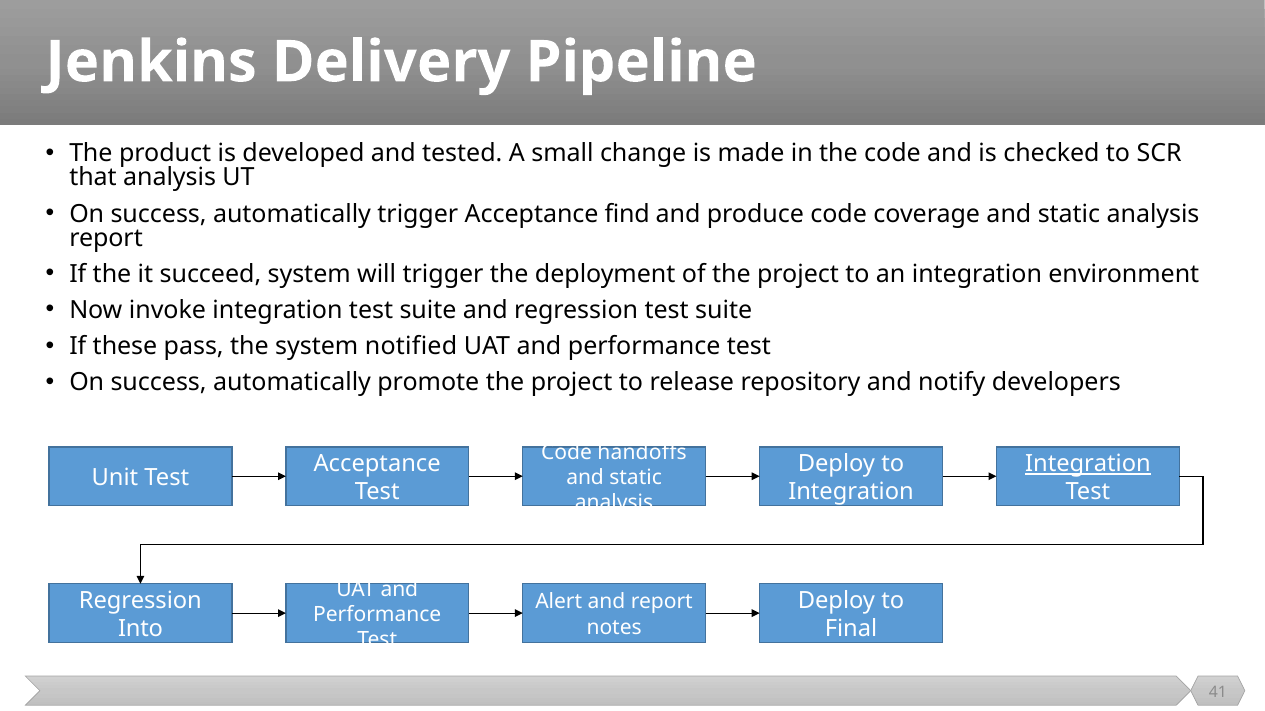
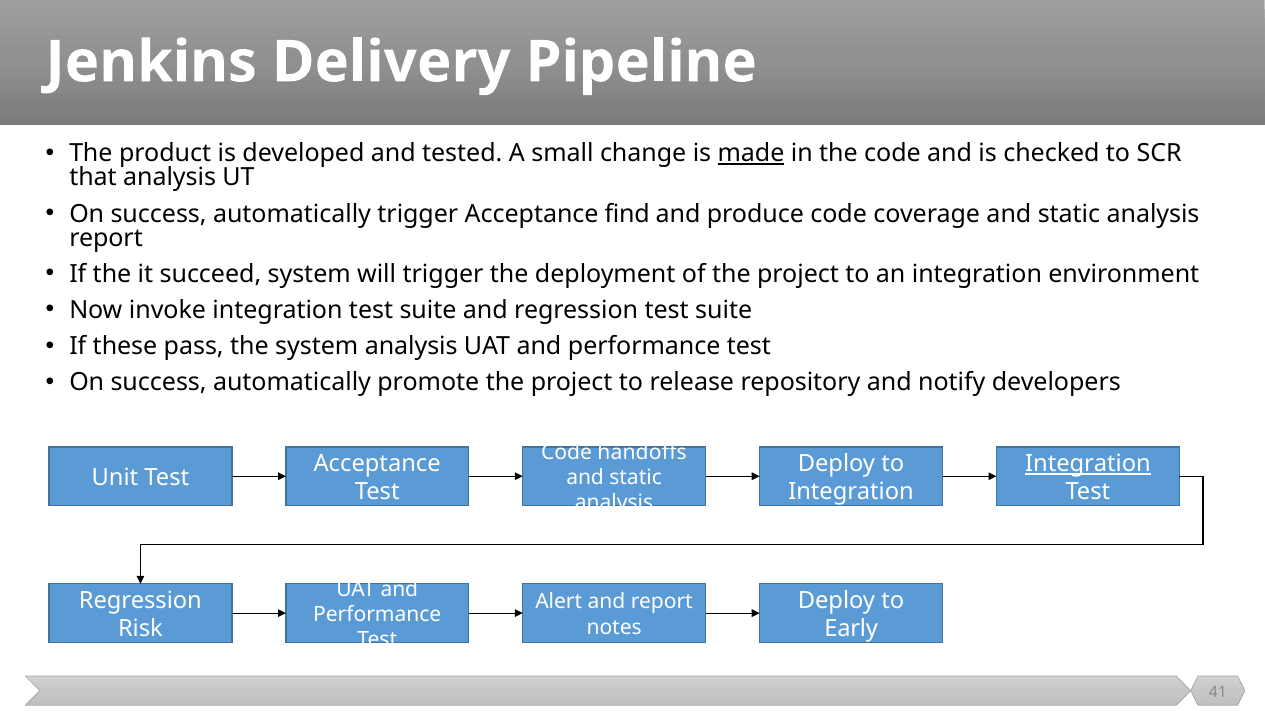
made underline: none -> present (751, 154)
system notified: notified -> analysis (411, 347)
Into: Into -> Risk (140, 629)
Final: Final -> Early (851, 629)
